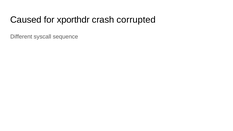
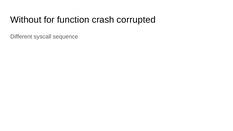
Caused: Caused -> Without (26, 20)
xporthdr: xporthdr -> function (73, 20)
